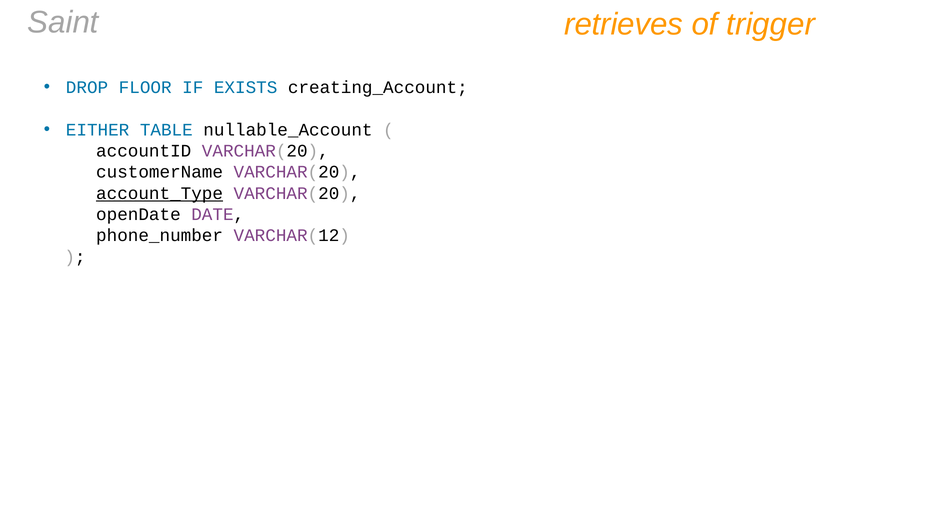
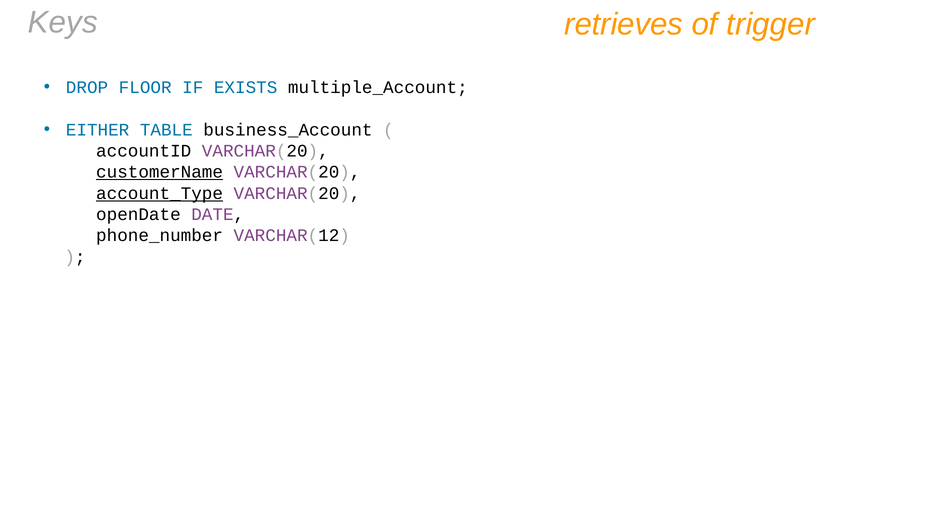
Saint: Saint -> Keys (63, 22)
creating_Account: creating_Account -> multiple_Account (378, 87)
nullable_Account: nullable_Account -> business_Account (288, 130)
customerName underline: none -> present (160, 172)
